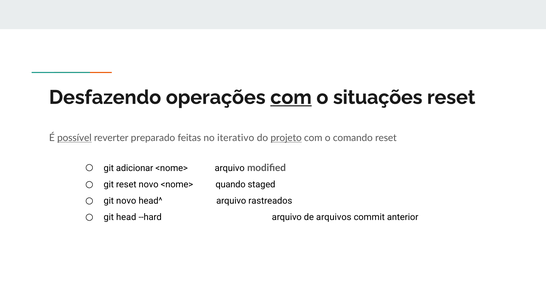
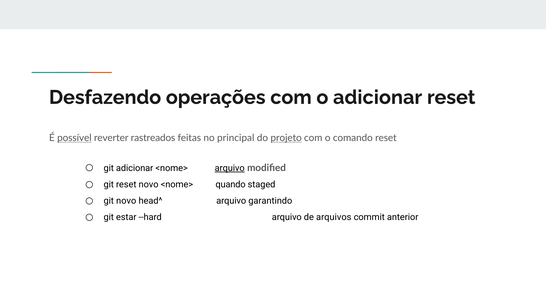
com underline: present -> none (291, 97)
o situações: situações -> adicionar (378, 97)
preparado: preparado -> rastreados (153, 138)
iterativo: iterativo -> principal (236, 138)
arquivo underline: none -> present (230, 168)
rastreados: rastreados -> garantindo (270, 201)
head: head -> estar (126, 217)
